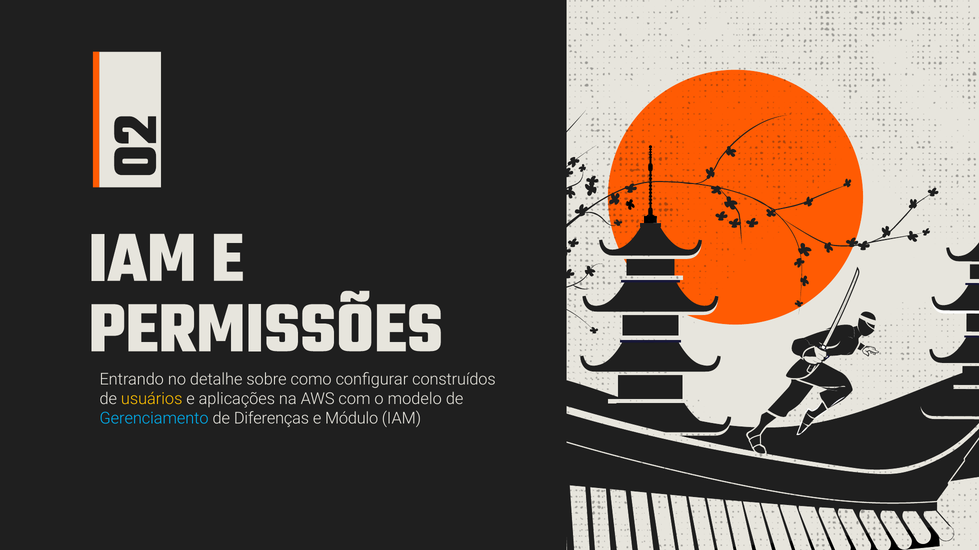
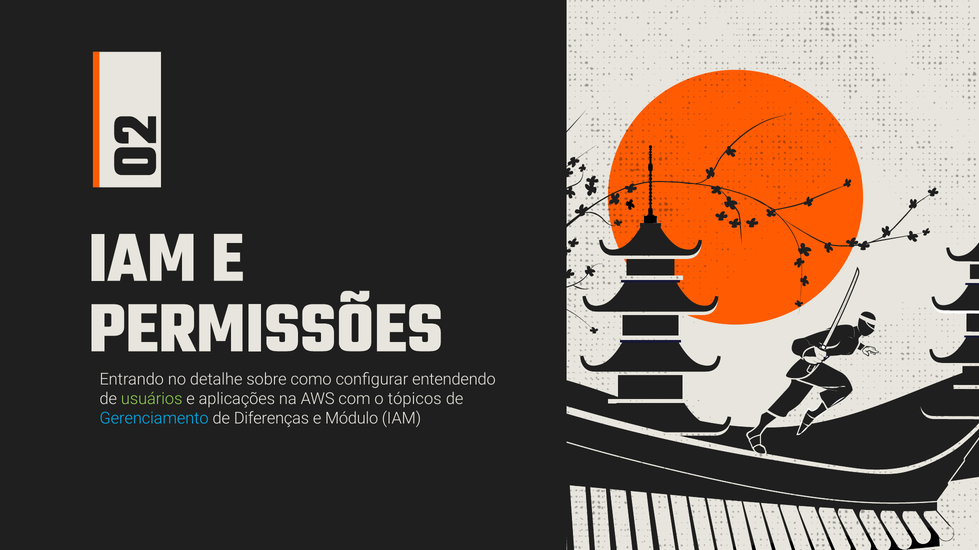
construídos: construídos -> entendendo (454, 380)
usuários colour: yellow -> light green (152, 399)
modelo: modelo -> tópicos (415, 399)
